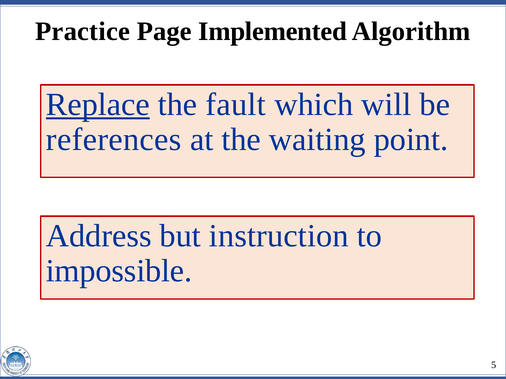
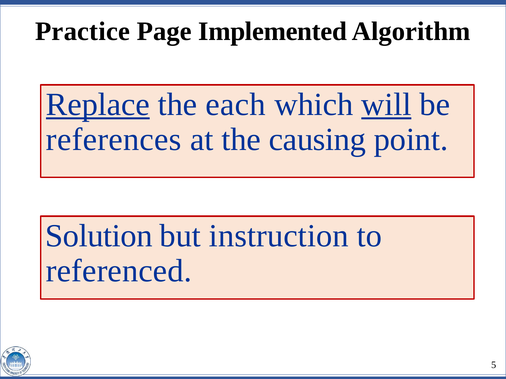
fault: fault -> each (236, 105)
will underline: none -> present (386, 105)
waiting: waiting -> causing (317, 140)
Address: Address -> Solution (99, 236)
impossible: impossible -> referenced (119, 271)
